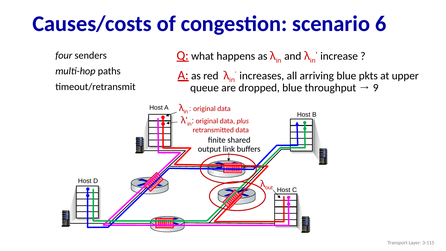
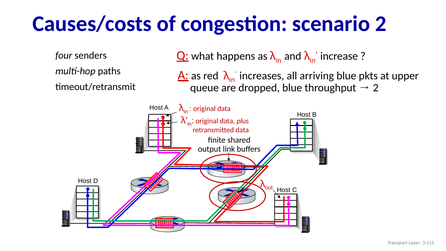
scenario 6: 6 -> 2 (381, 24)
9: 9 -> 2 (376, 88)
